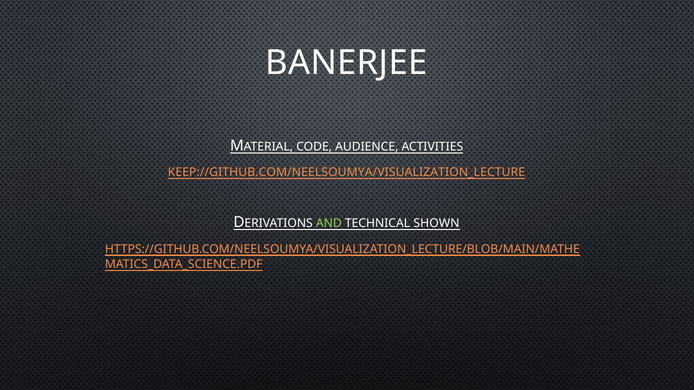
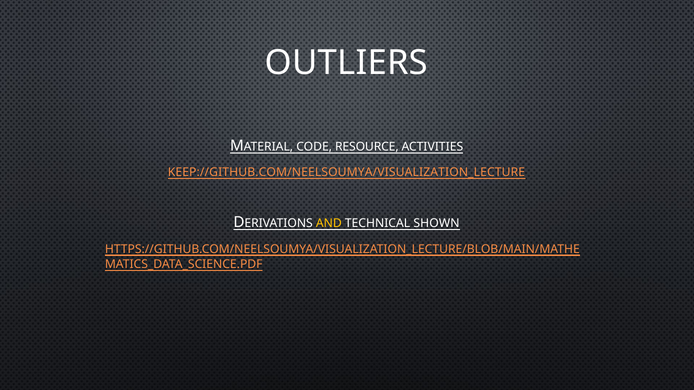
BANERJEE: BANERJEE -> OUTLIERS (346, 63)
AUDIENCE: AUDIENCE -> RESOURCE (367, 147)
AND colour: light green -> yellow (329, 224)
